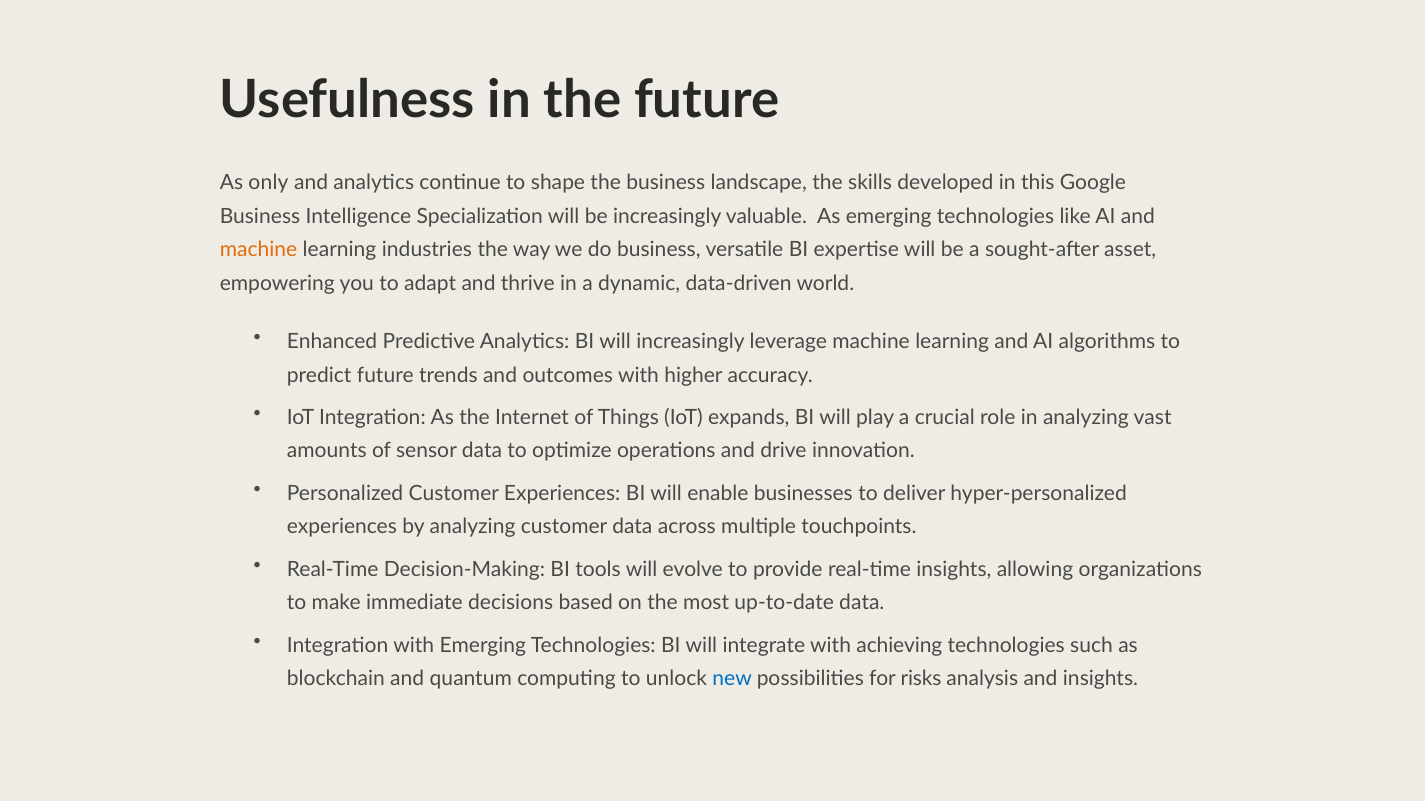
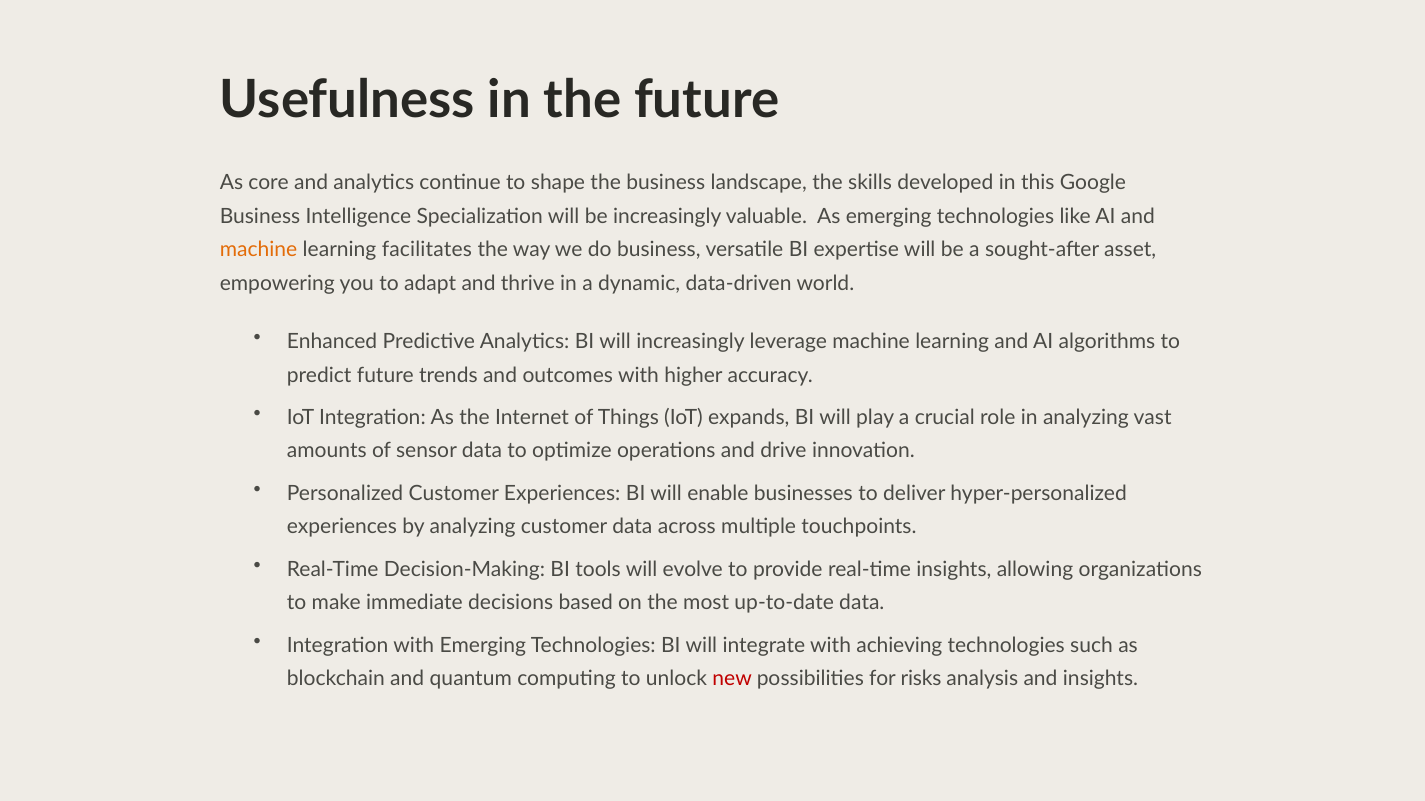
only: only -> core (269, 183)
industries: industries -> facilitates (427, 250)
new colour: blue -> red (732, 679)
